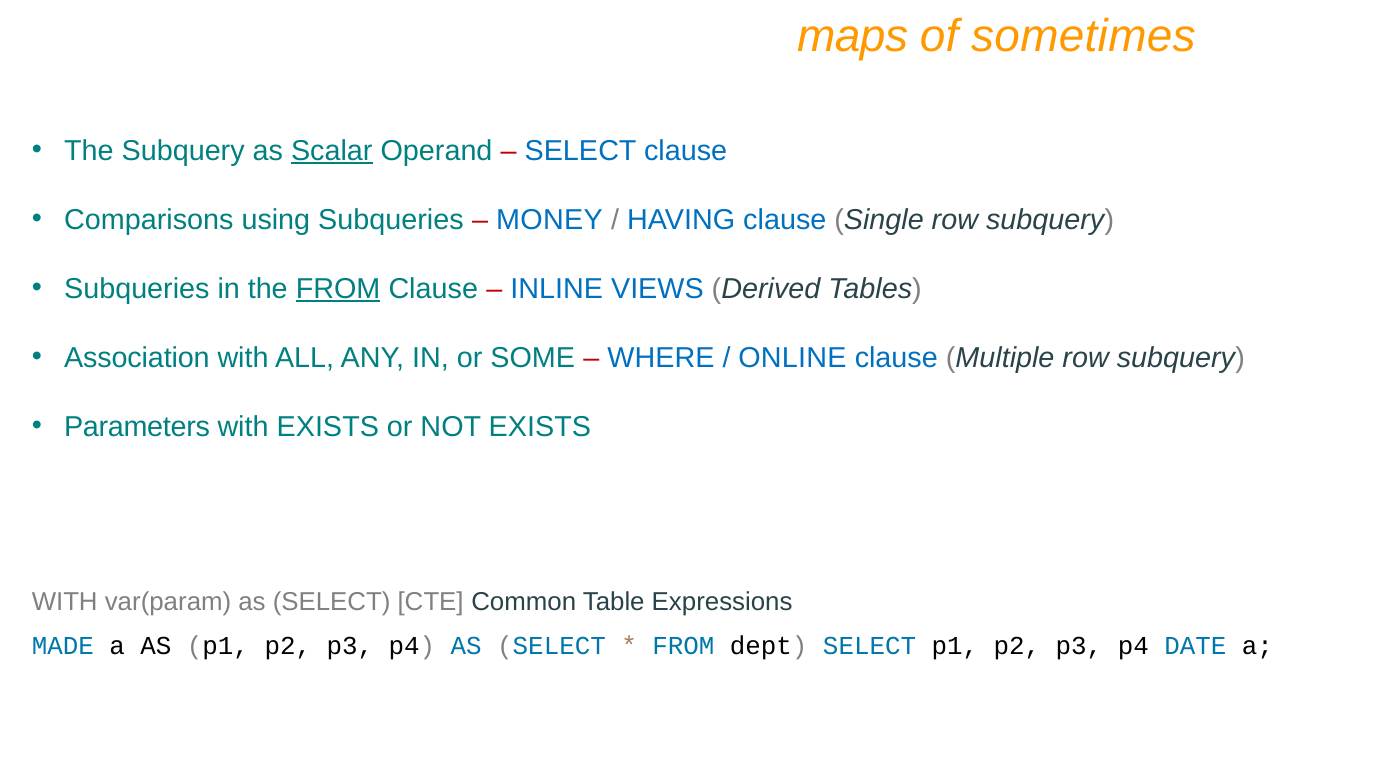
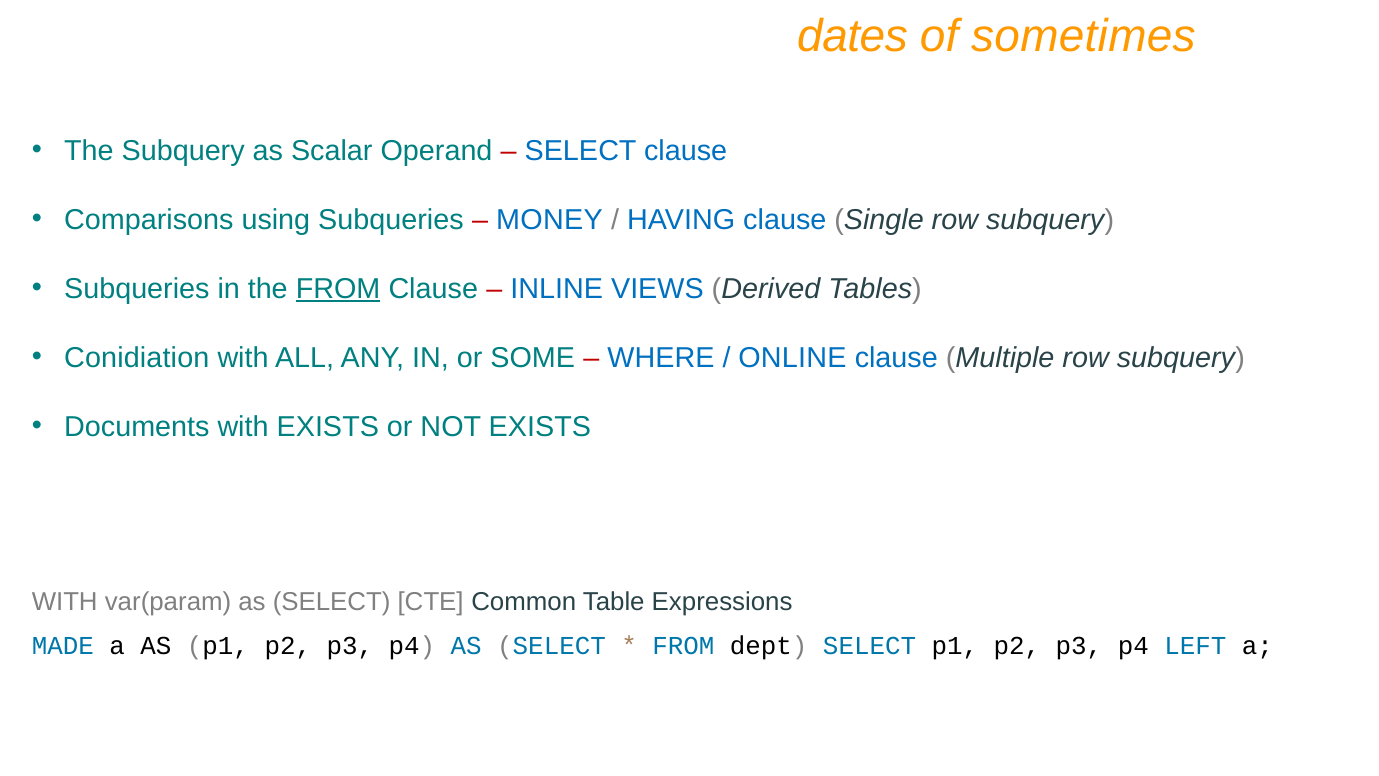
maps: maps -> dates (853, 36)
Scalar underline: present -> none (332, 151)
Association: Association -> Conidiation (137, 358)
Parameters: Parameters -> Documents (137, 427)
DATE: DATE -> LEFT (1195, 646)
